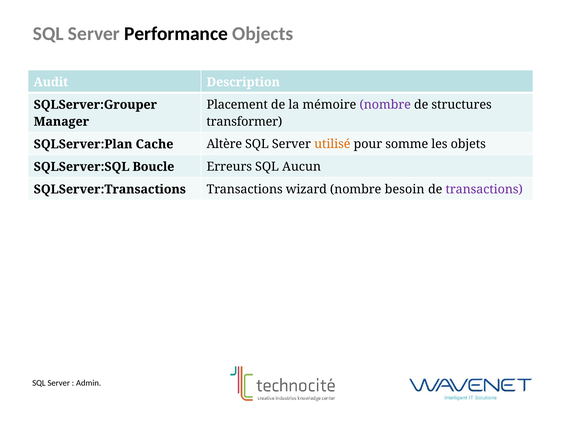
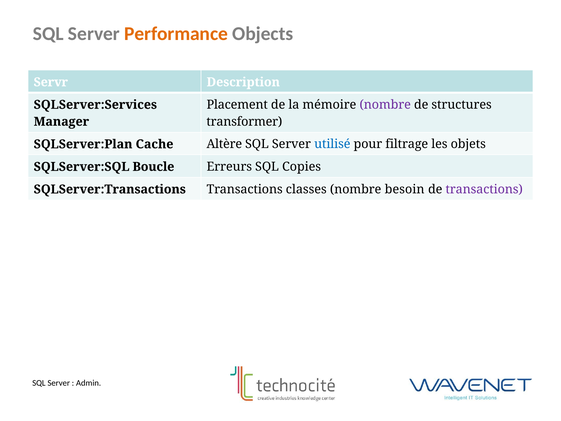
Performance colour: black -> orange (176, 34)
Audit: Audit -> Servr (51, 82)
SQLServer:Grouper: SQLServer:Grouper -> SQLServer:Services (95, 105)
utilisé colour: orange -> blue (332, 144)
somme: somme -> filtrage (407, 144)
Aucun: Aucun -> Copies (302, 167)
wizard: wizard -> classes (306, 189)
